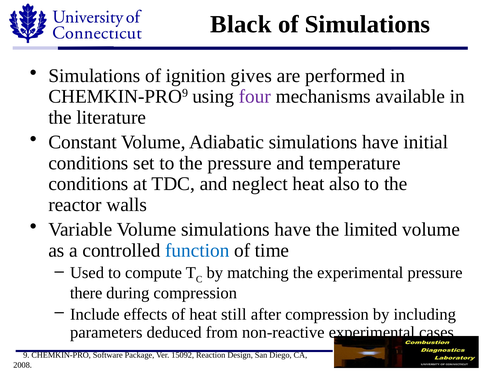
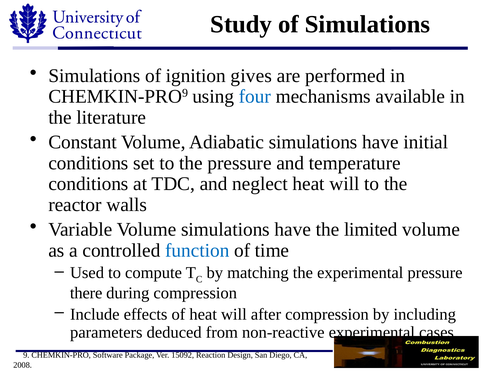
Black: Black -> Study (241, 24)
four colour: purple -> blue (255, 97)
neglect heat also: also -> will (344, 184)
of heat still: still -> will (234, 315)
